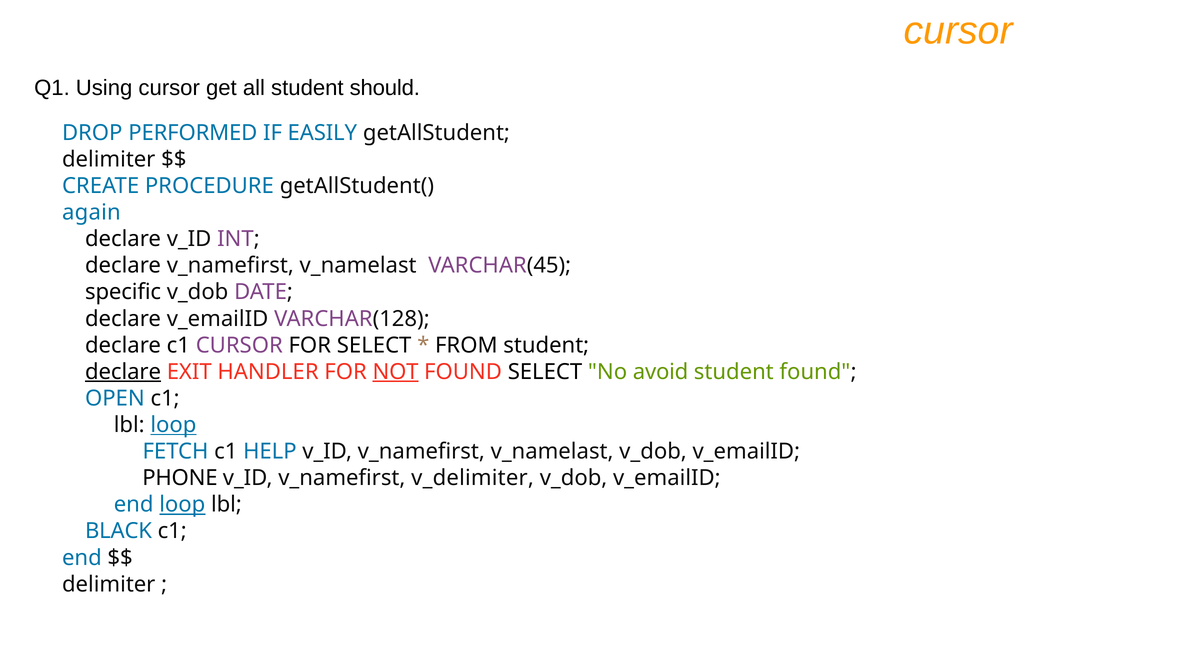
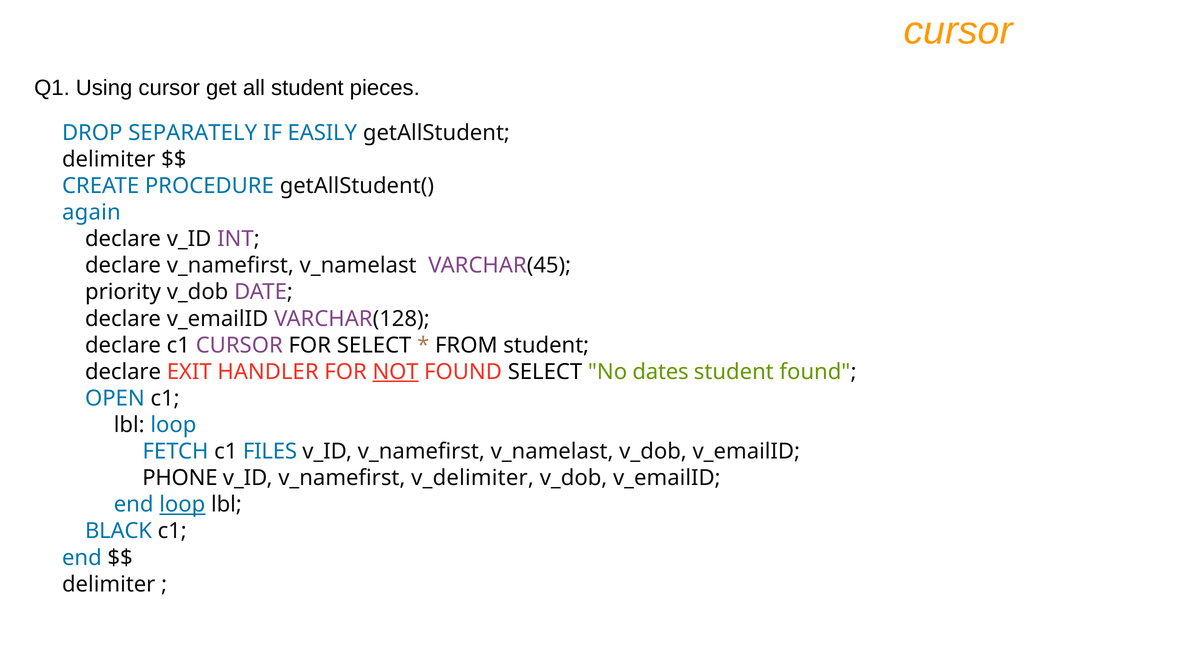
should: should -> pieces (385, 88)
PERFORMED: PERFORMED -> SEPARATELY (193, 133)
specific: specific -> priority (123, 292)
declare underline: present -> none (123, 372)
avoid: avoid -> dates (661, 372)
loop underline: present -> none (173, 425)
HELP: HELP -> FILES (270, 451)
